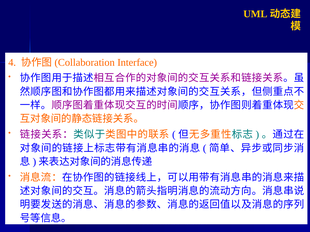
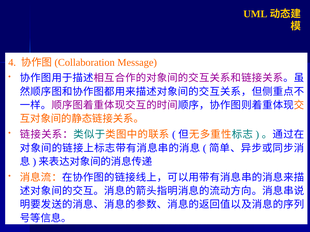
Interface: Interface -> Message (137, 63)
